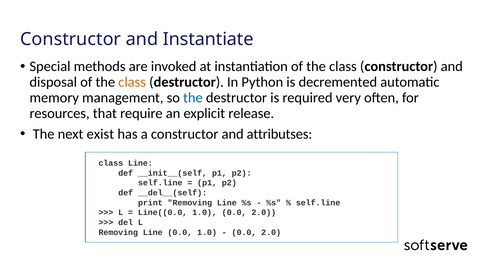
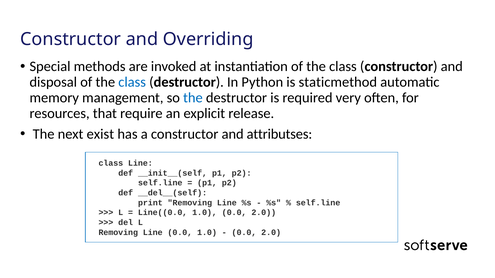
Instantiate: Instantiate -> Overriding (208, 39)
class colour: orange -> blue (132, 82)
decremented: decremented -> staticmethod (338, 82)
